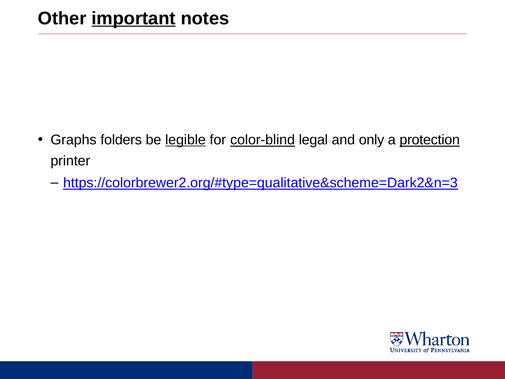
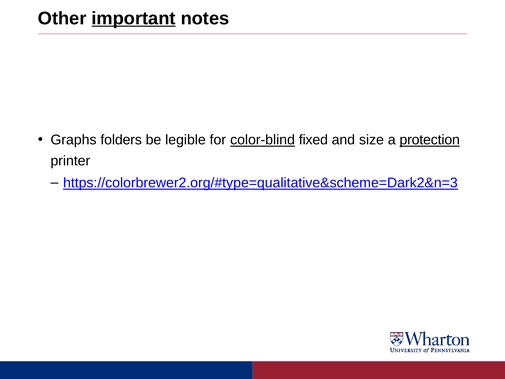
legible underline: present -> none (185, 140)
legal: legal -> fixed (313, 140)
only: only -> size (371, 140)
